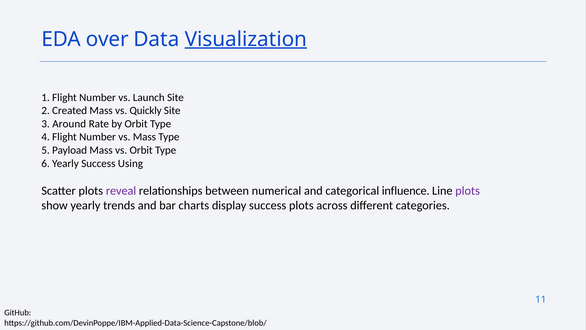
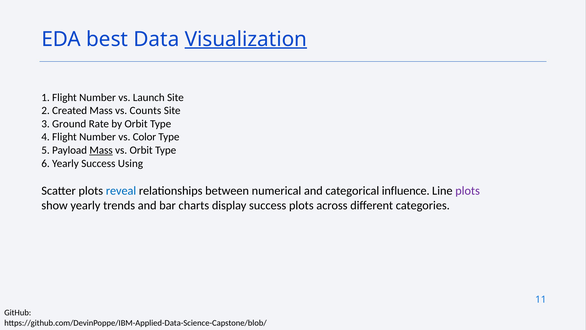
over: over -> best (107, 39)
Quickly: Quickly -> Counts (145, 110)
Around: Around -> Ground (69, 124)
vs Mass: Mass -> Color (144, 137)
Mass underline: none -> present (101, 150)
reveal colour: purple -> blue (121, 190)
